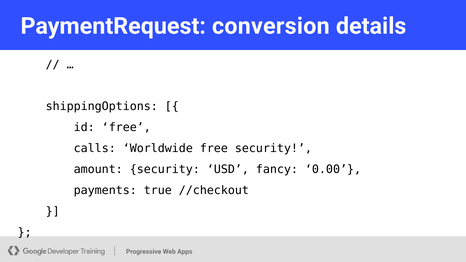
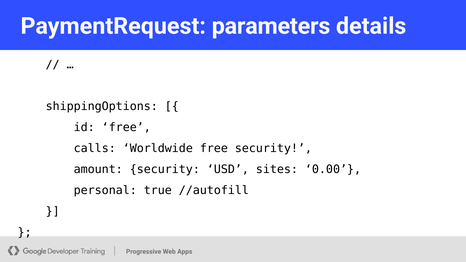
conversion: conversion -> parameters (271, 26)
fancy: fancy -> sites (277, 169)
payments: payments -> personal (105, 190)
//checkout: //checkout -> //autofill (214, 190)
